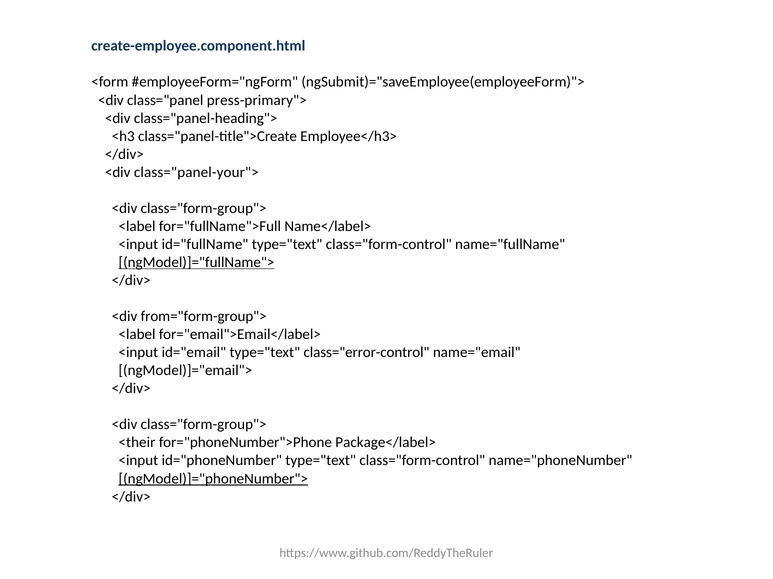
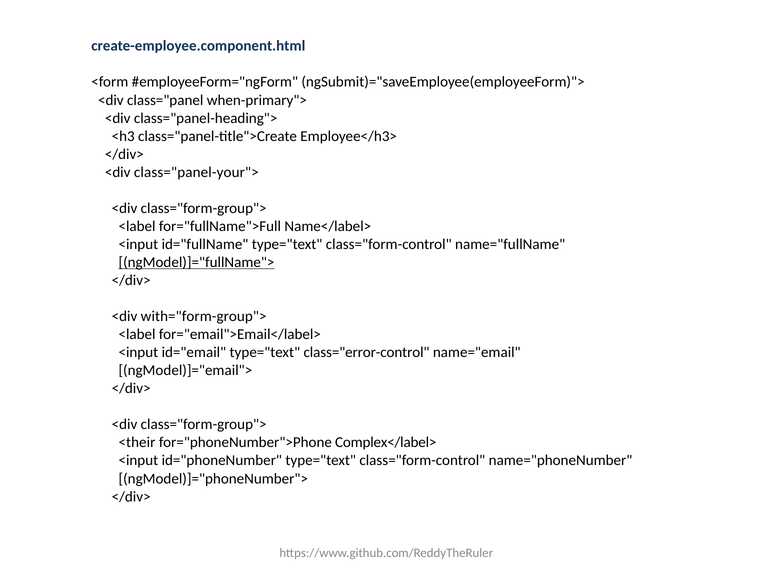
press-primary">: press-primary"> -> when-primary"> (257, 100)
from="form-group">: from="form-group"> -> with="form-group"> (204, 317)
Package</label>: Package</label> -> Complex</label> (386, 443)
ngModel)]="phoneNumber"> underline: present -> none (213, 479)
